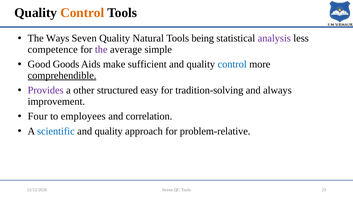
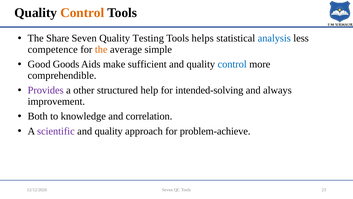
Ways: Ways -> Share (58, 38)
Natural: Natural -> Testing (148, 38)
being: being -> helps (203, 38)
analysis colour: purple -> blue (274, 38)
the colour: purple -> orange (101, 49)
comprehendible underline: present -> none (62, 75)
easy: easy -> help (149, 90)
tradition-solving: tradition-solving -> intended-solving (209, 90)
Four: Four -> Both (38, 116)
employees: employees -> knowledge (83, 116)
scientific colour: blue -> purple (56, 131)
problem-relative: problem-relative -> problem-achieve (215, 131)
